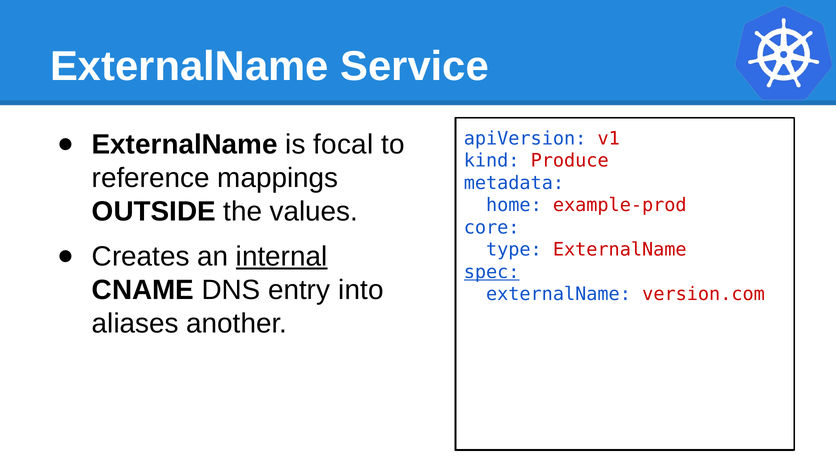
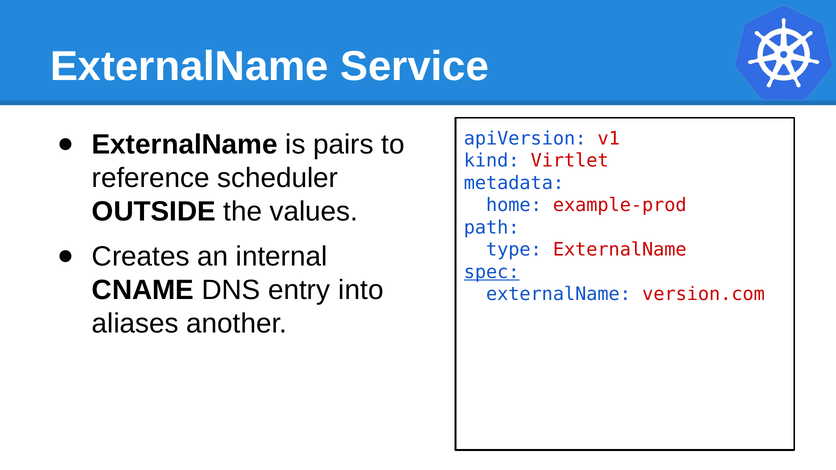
focal: focal -> pairs (343, 145)
Produce: Produce -> Virtlet (570, 161)
mappings: mappings -> scheduler (278, 178)
core: core -> path (492, 228)
internal underline: present -> none (282, 257)
